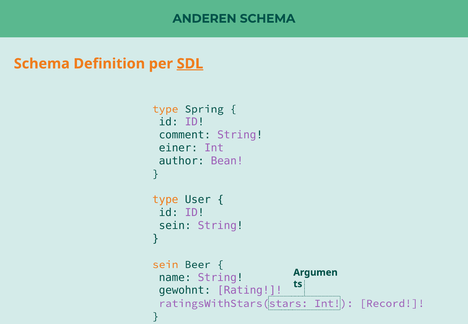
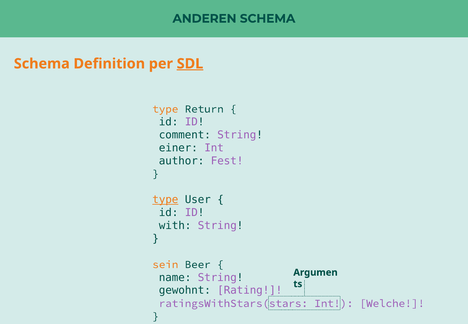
Spring: Spring -> Return (204, 109)
Bean: Bean -> Fest (227, 161)
type underline: none -> present (165, 200)
sein: sein -> with (175, 226)
Record: Record -> Welche (392, 303)
